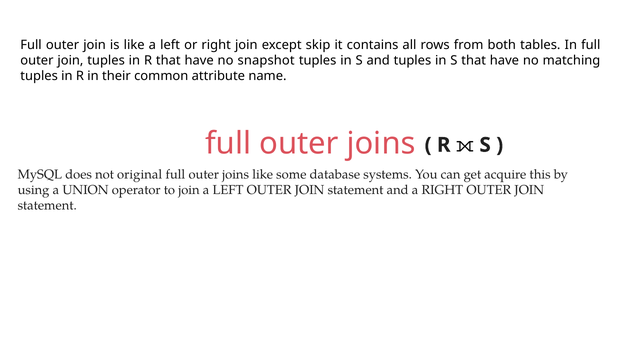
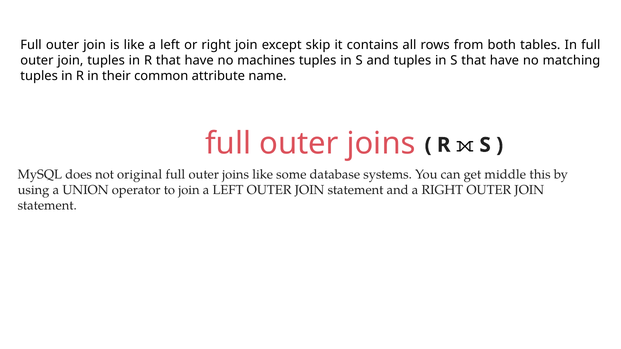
snapshot: snapshot -> machines (266, 60)
acquire: acquire -> middle (505, 175)
